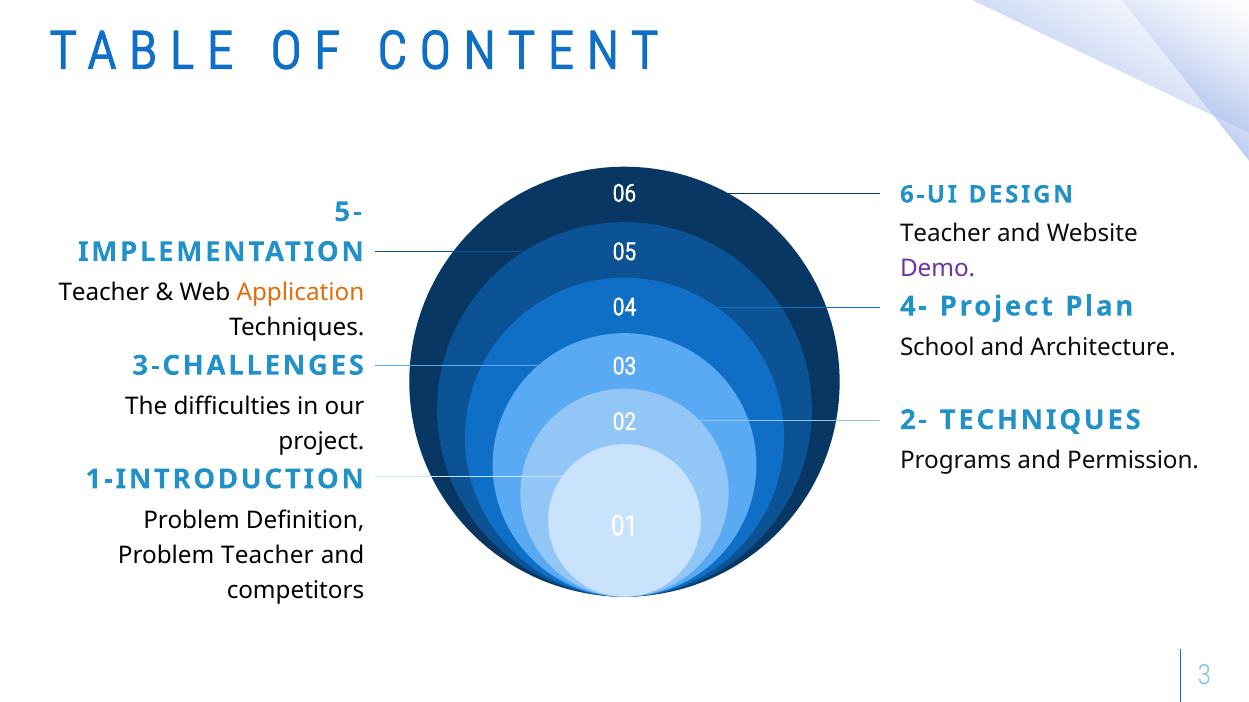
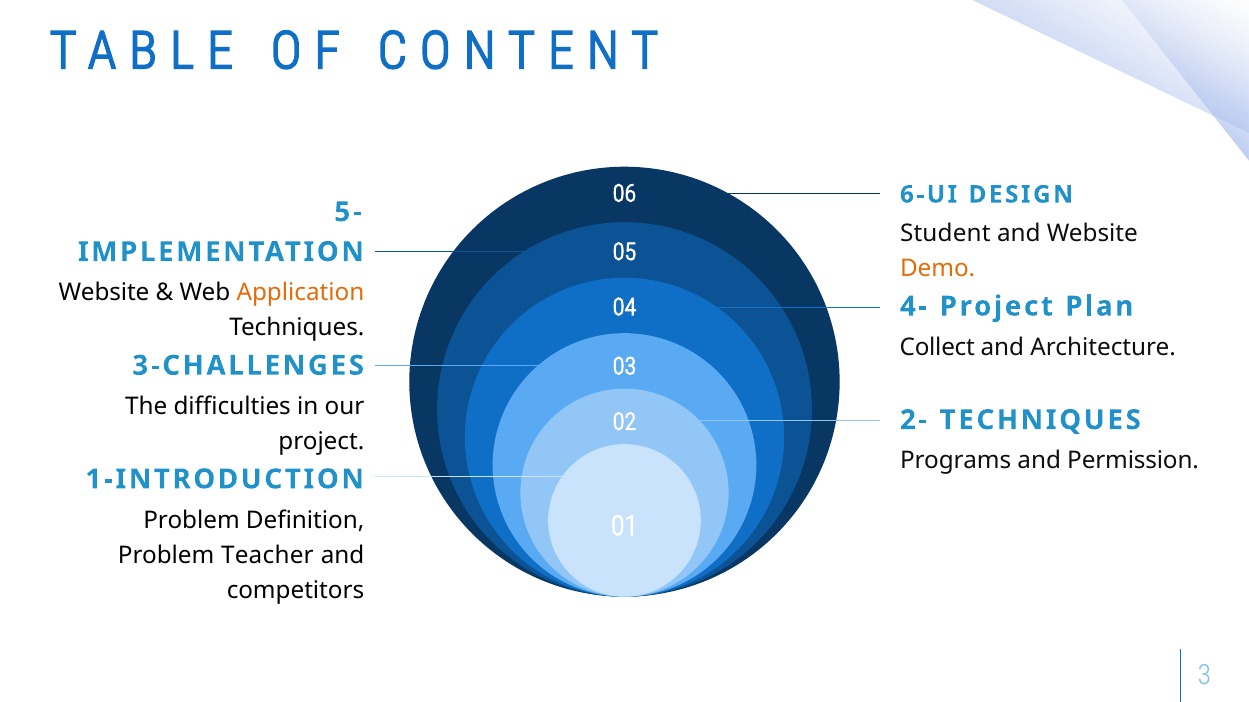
Teacher: Teacher -> Student (945, 234)
Demo colour: purple -> orange (938, 269)
Teacher: Teacher -> Website (104, 293)
School: School -> Collect (937, 348)
